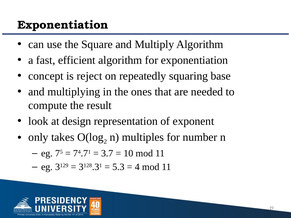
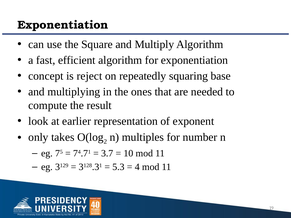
design: design -> earlier (77, 121)
